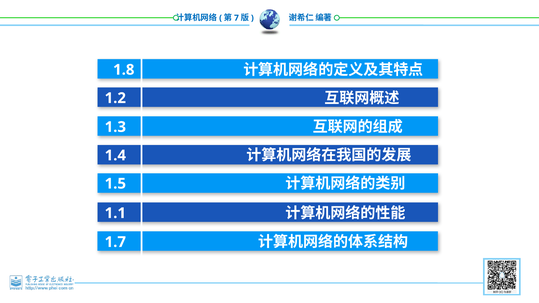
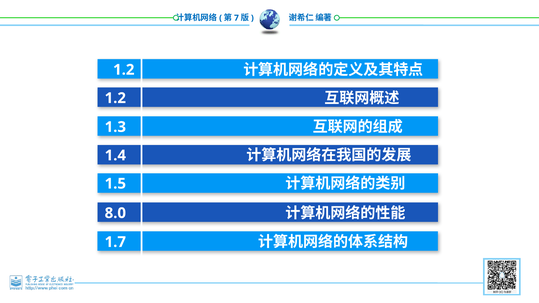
1.8: 1.8 -> 1.2 (124, 70)
1.1: 1.1 -> 8.0 (115, 213)
